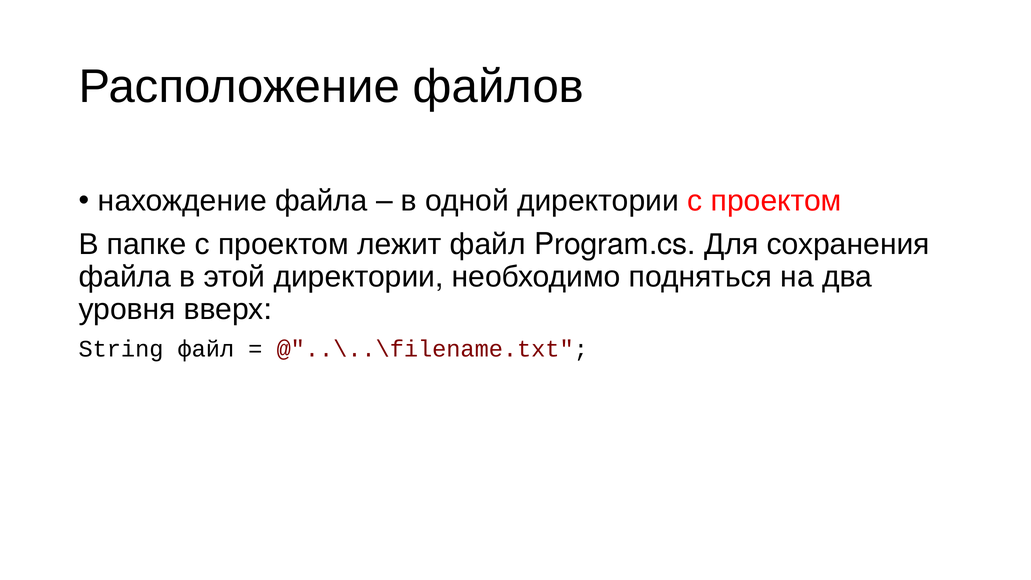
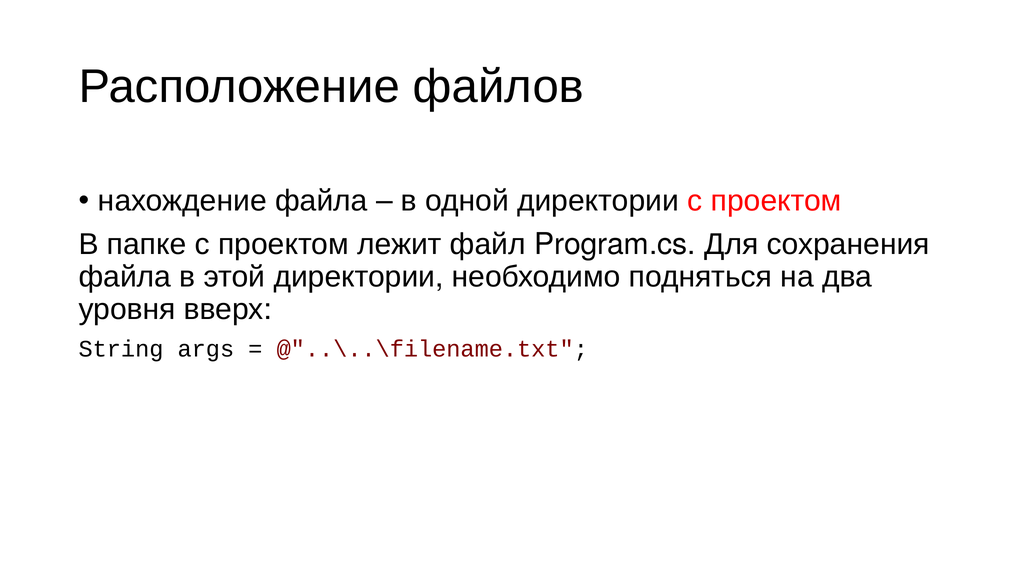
String файл: файл -> args (206, 349)
